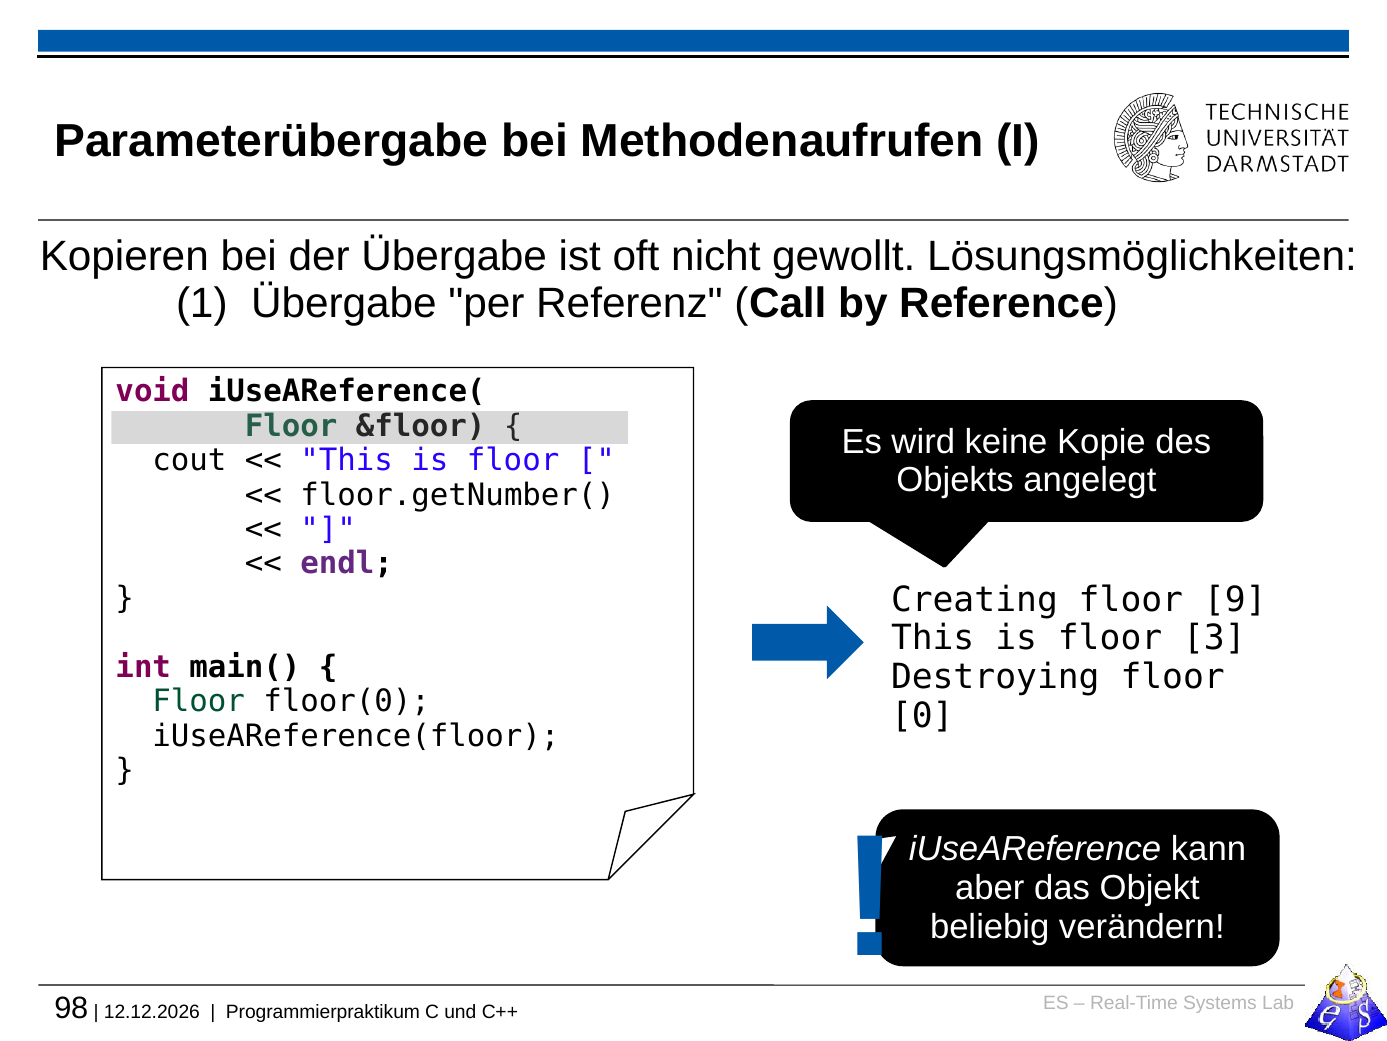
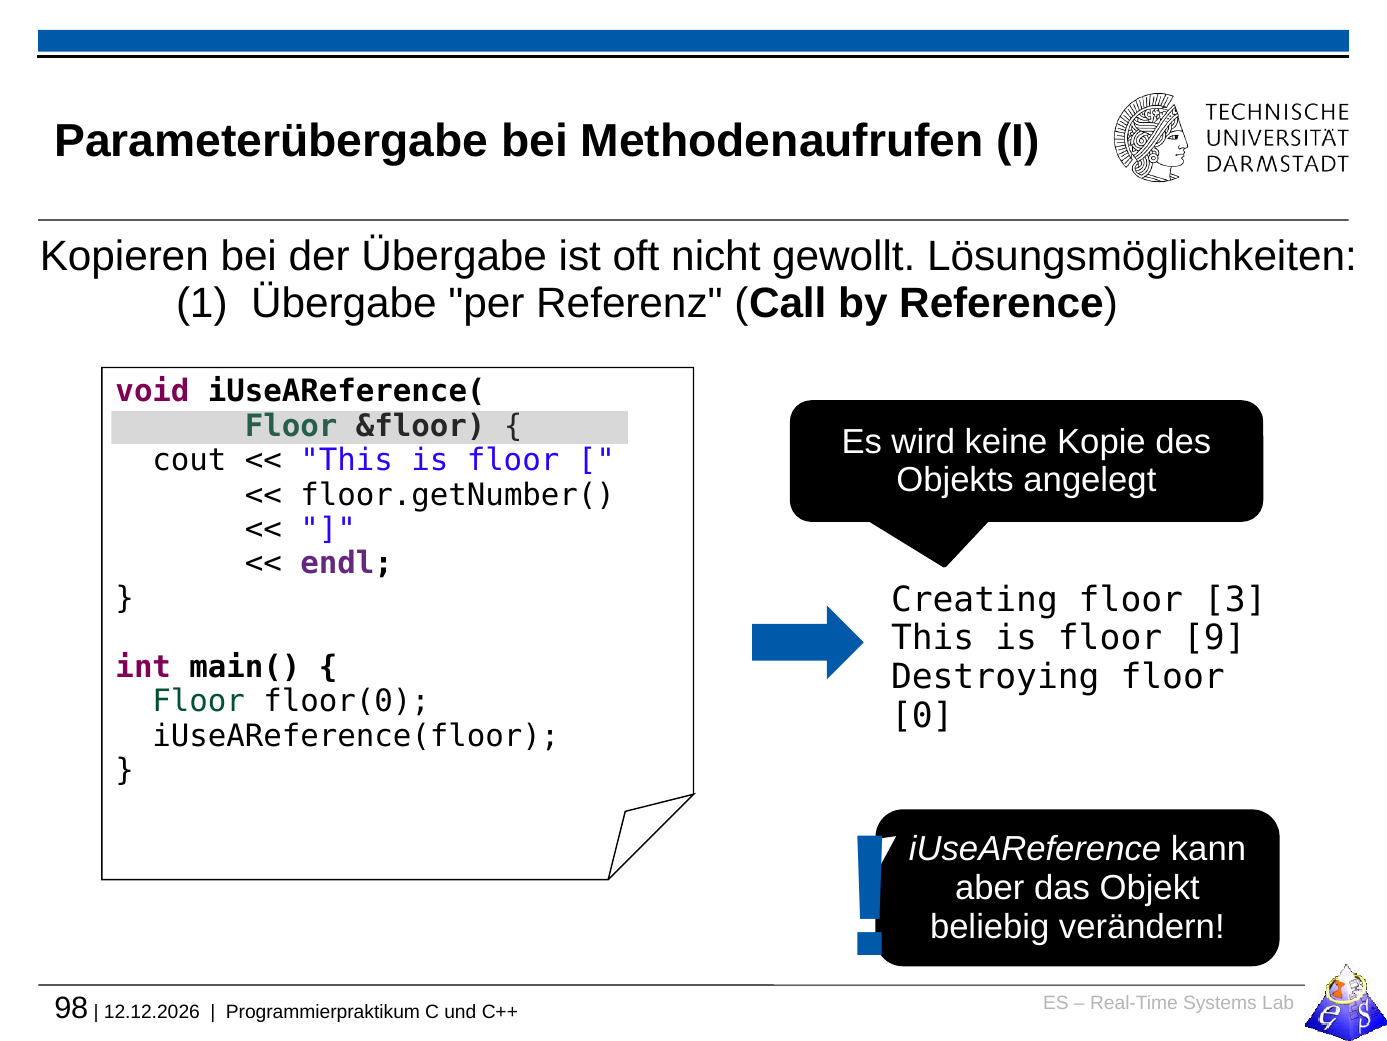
9: 9 -> 3 (1235, 599)
3: 3 -> 9 (1214, 638)
